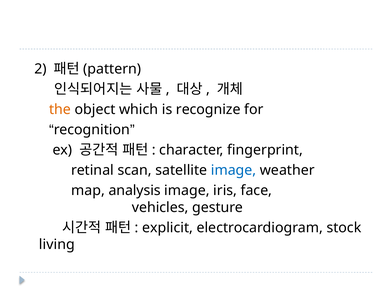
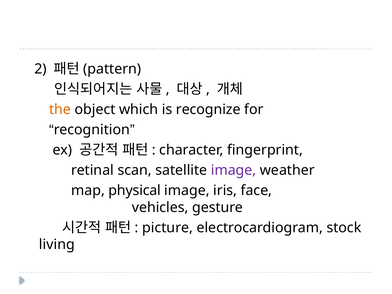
image colour: blue -> purple (234, 170)
analysis: analysis -> physical (135, 190)
explicit: explicit -> picture (168, 228)
